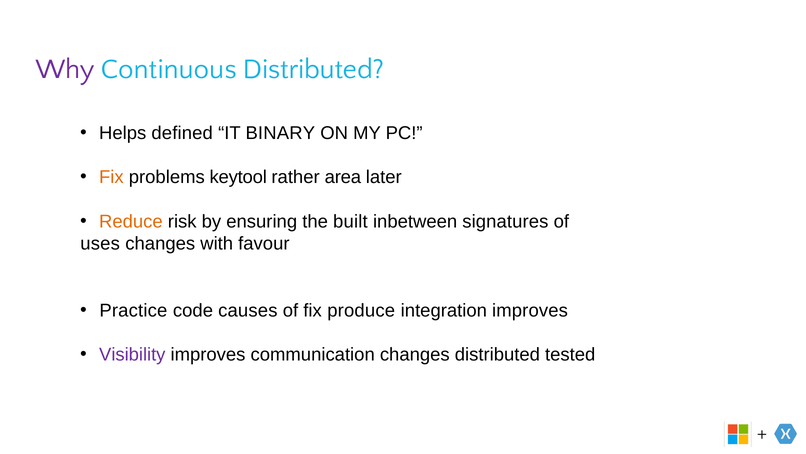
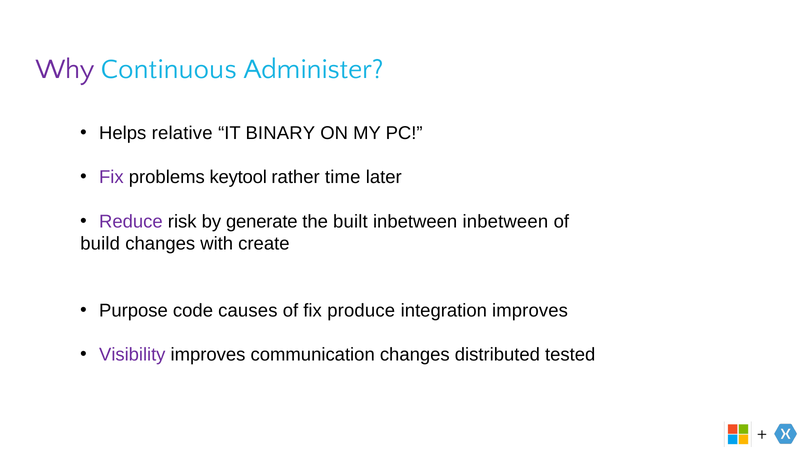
Continuous Distributed: Distributed -> Administer (313, 69)
defined: defined -> relative (182, 133)
Fix colour: orange -> purple (111, 177)
area: area -> time (343, 177)
Reduce colour: orange -> purple (131, 221)
ensuring: ensuring -> generate (262, 221)
inbetween signatures: signatures -> inbetween (505, 221)
uses: uses -> build (100, 244)
favour: favour -> create (264, 244)
Practice: Practice -> Purpose (133, 310)
